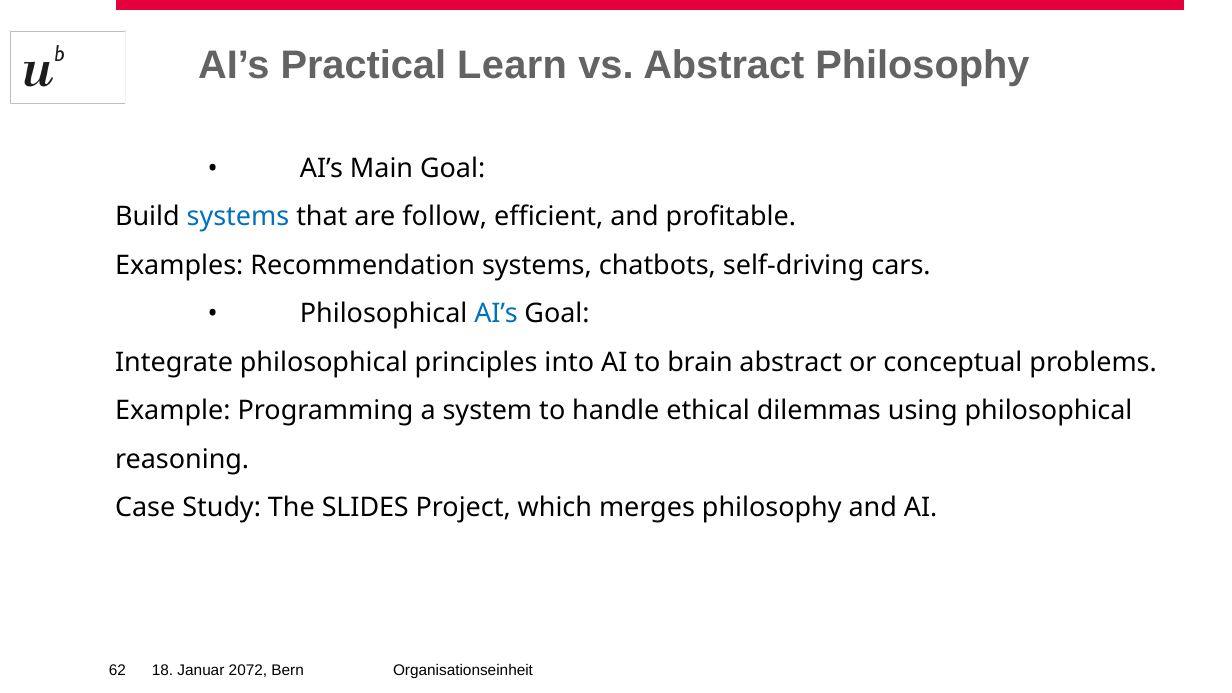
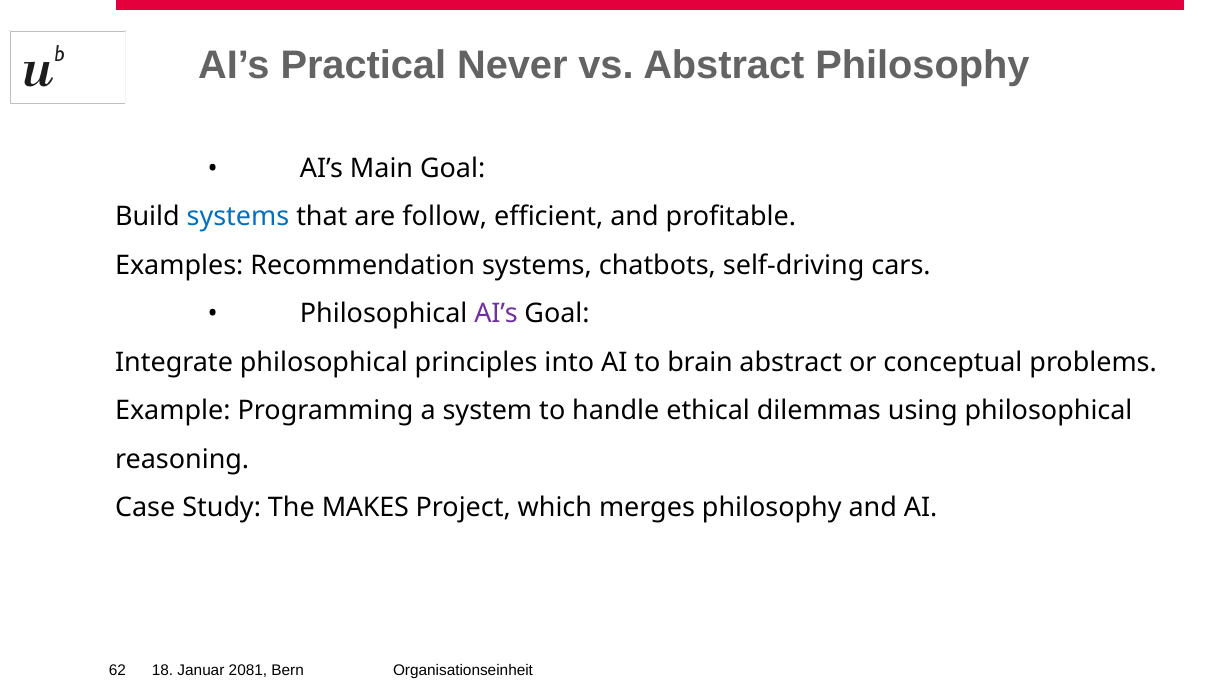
Learn: Learn -> Never (512, 65)
AI’s colour: blue -> purple (496, 314)
SLIDES: SLIDES -> MAKES (365, 508)
2072: 2072 -> 2081 (248, 671)
